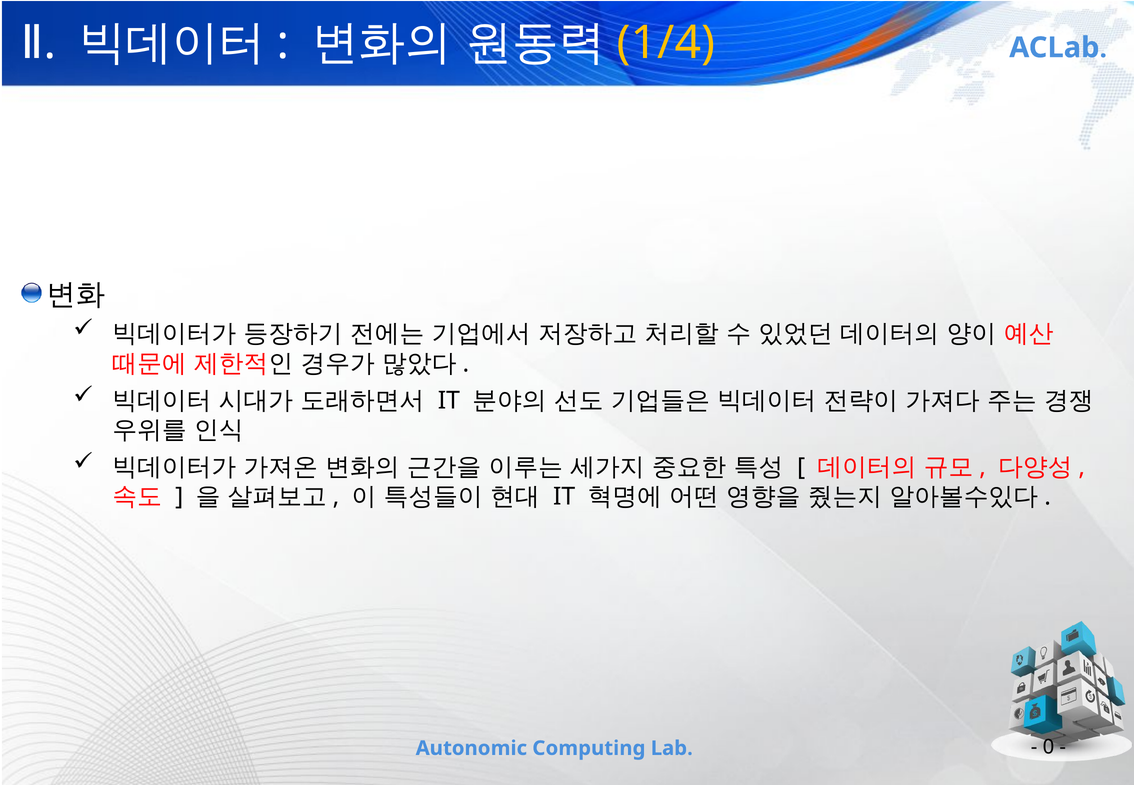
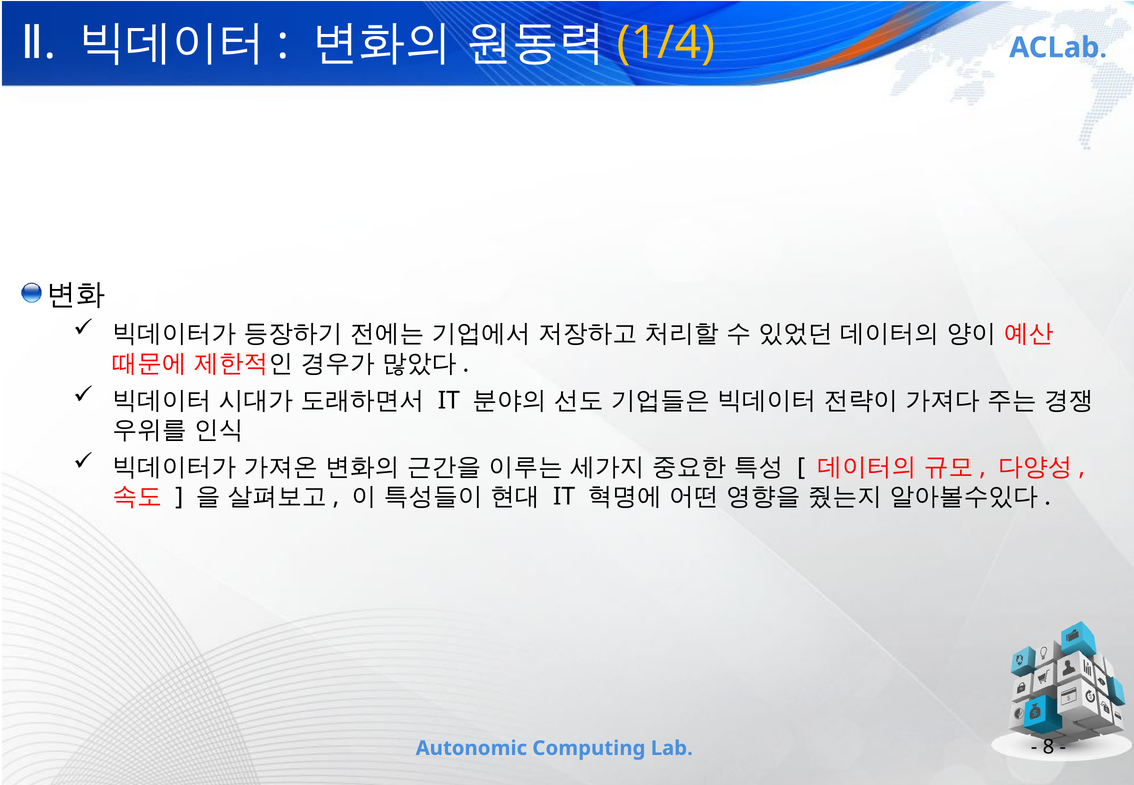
0: 0 -> 8 (1049, 747)
